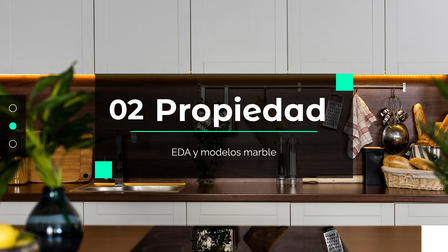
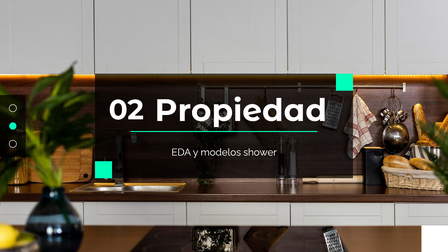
marble: marble -> shower (260, 152)
